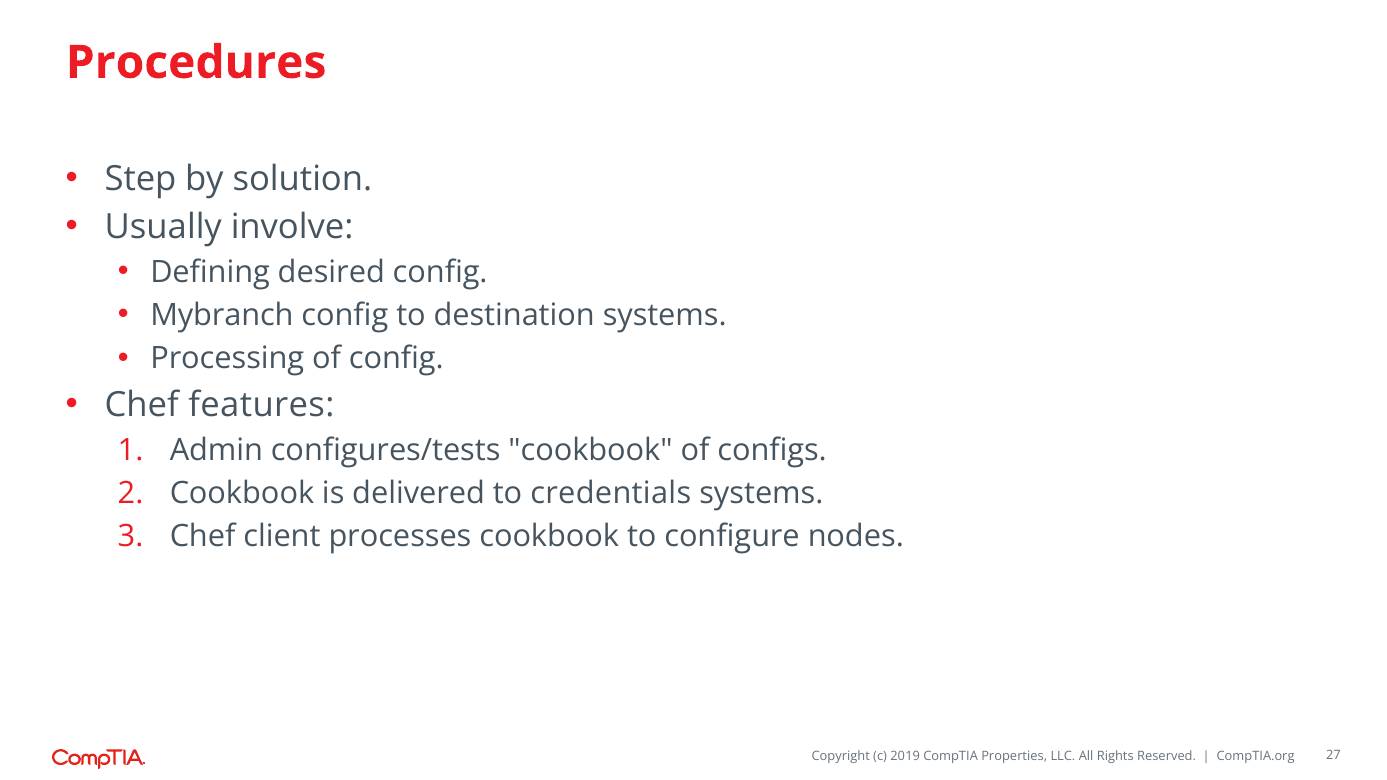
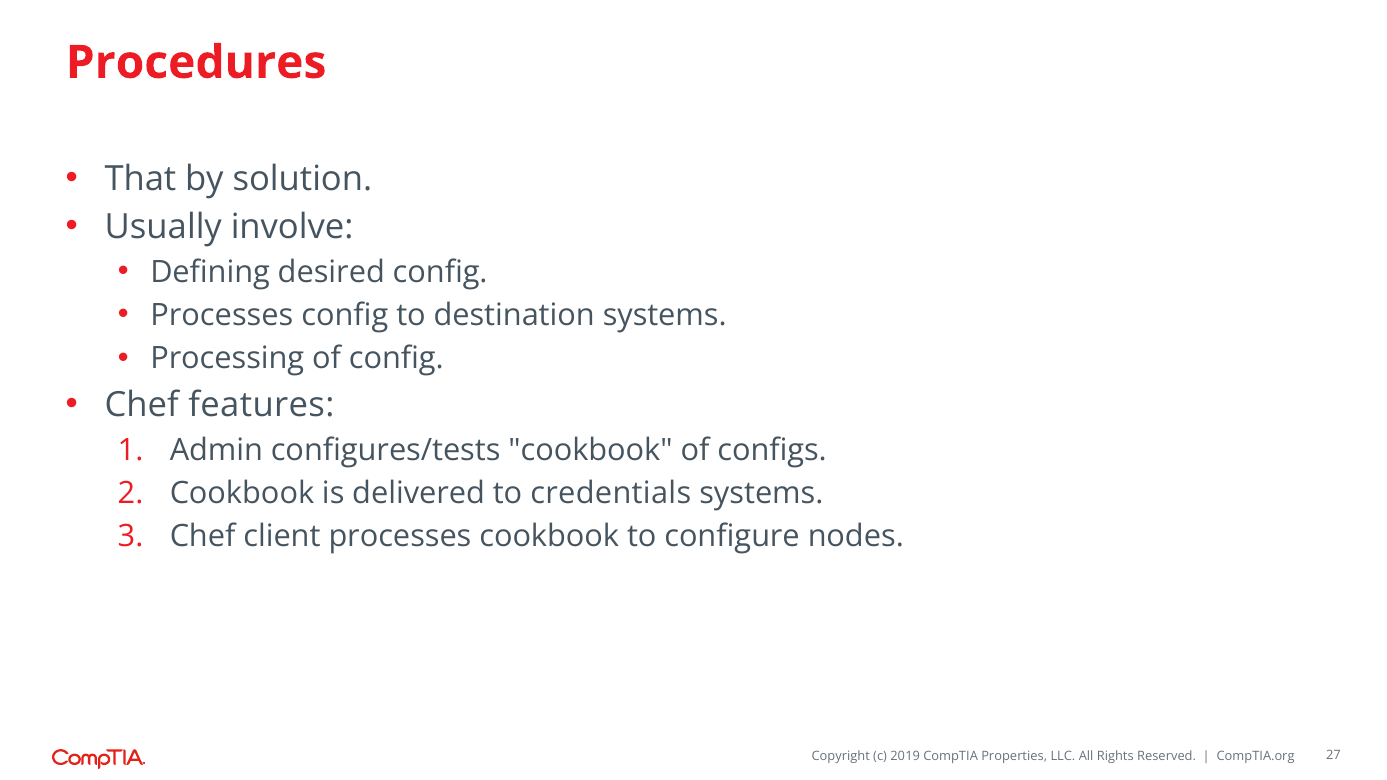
Step: Step -> That (141, 179)
Mybranch: Mybranch -> Processes (222, 316)
